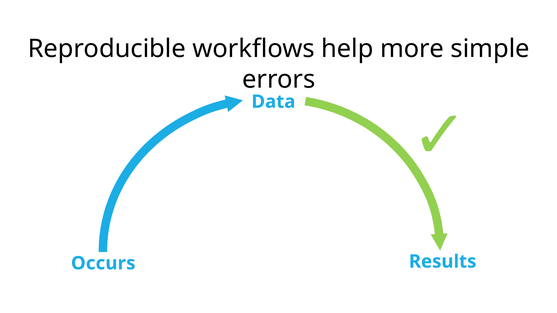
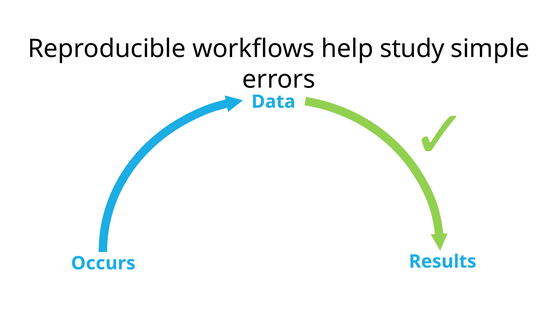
more: more -> study (412, 49)
